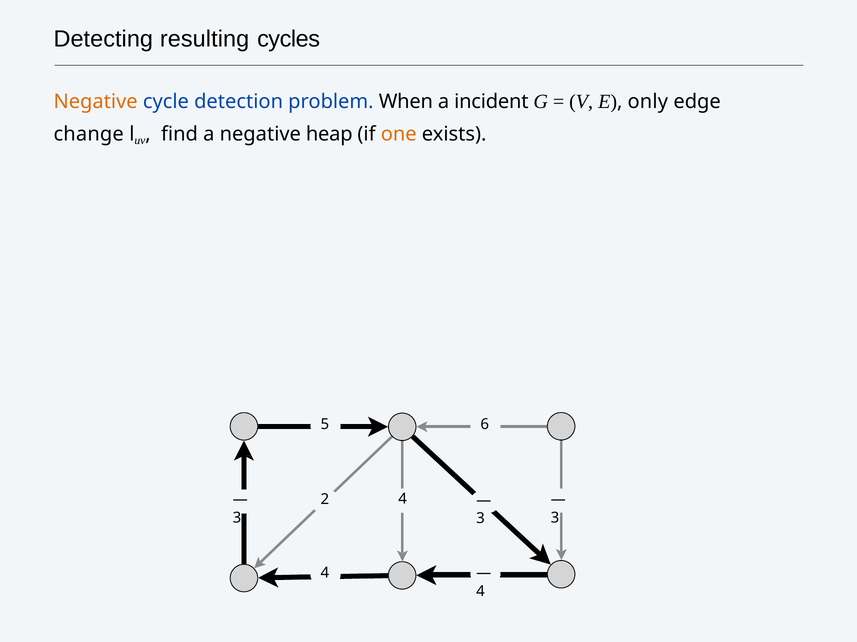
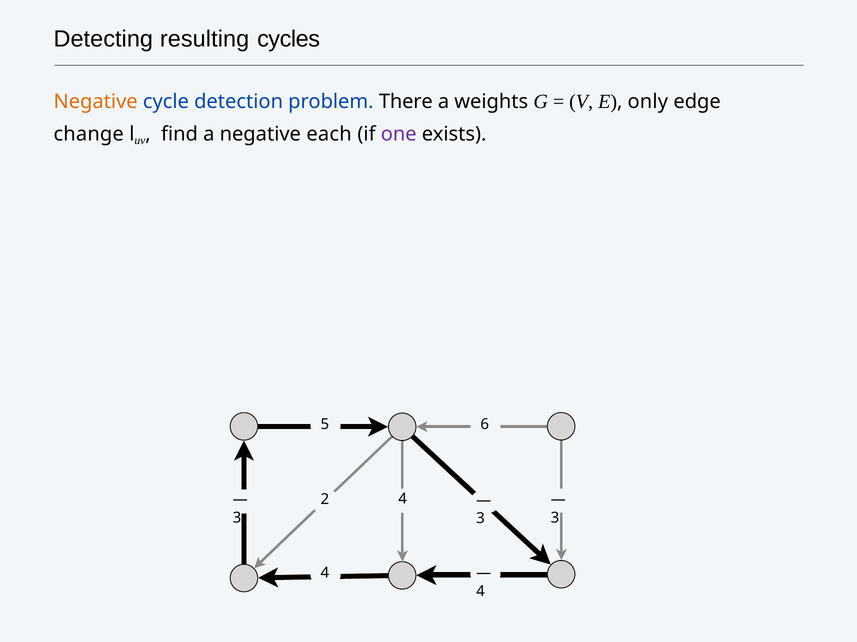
When: When -> There (406, 102)
incident: incident -> weights (491, 102)
heap: heap -> each (329, 134)
one colour: orange -> purple (399, 134)
